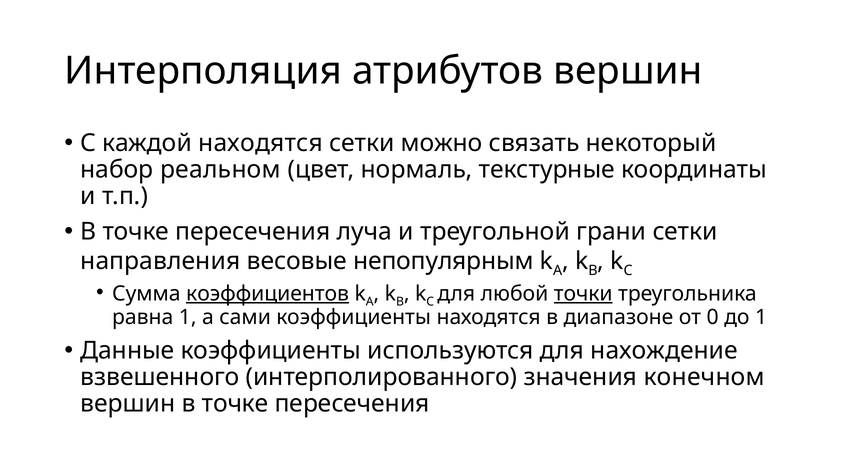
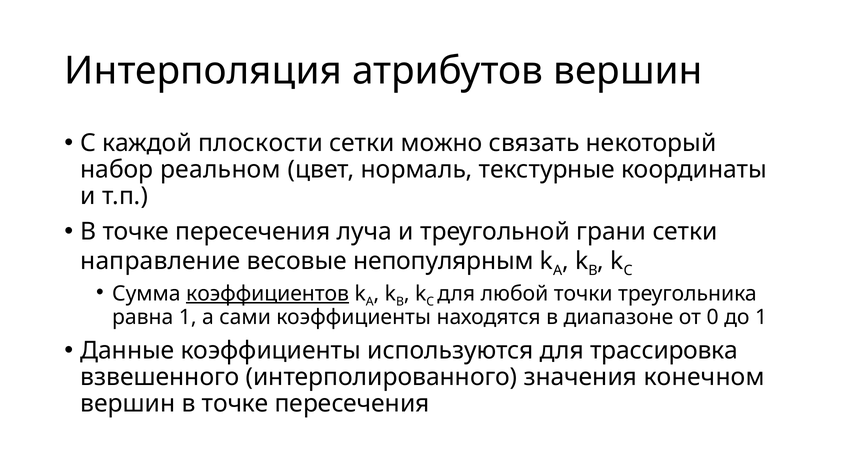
каждой находятся: находятся -> плоскости (261, 143)
направления: направления -> направление (160, 261)
точки underline: present -> none (583, 294)
нахождение: нахождение -> трассировка (664, 350)
